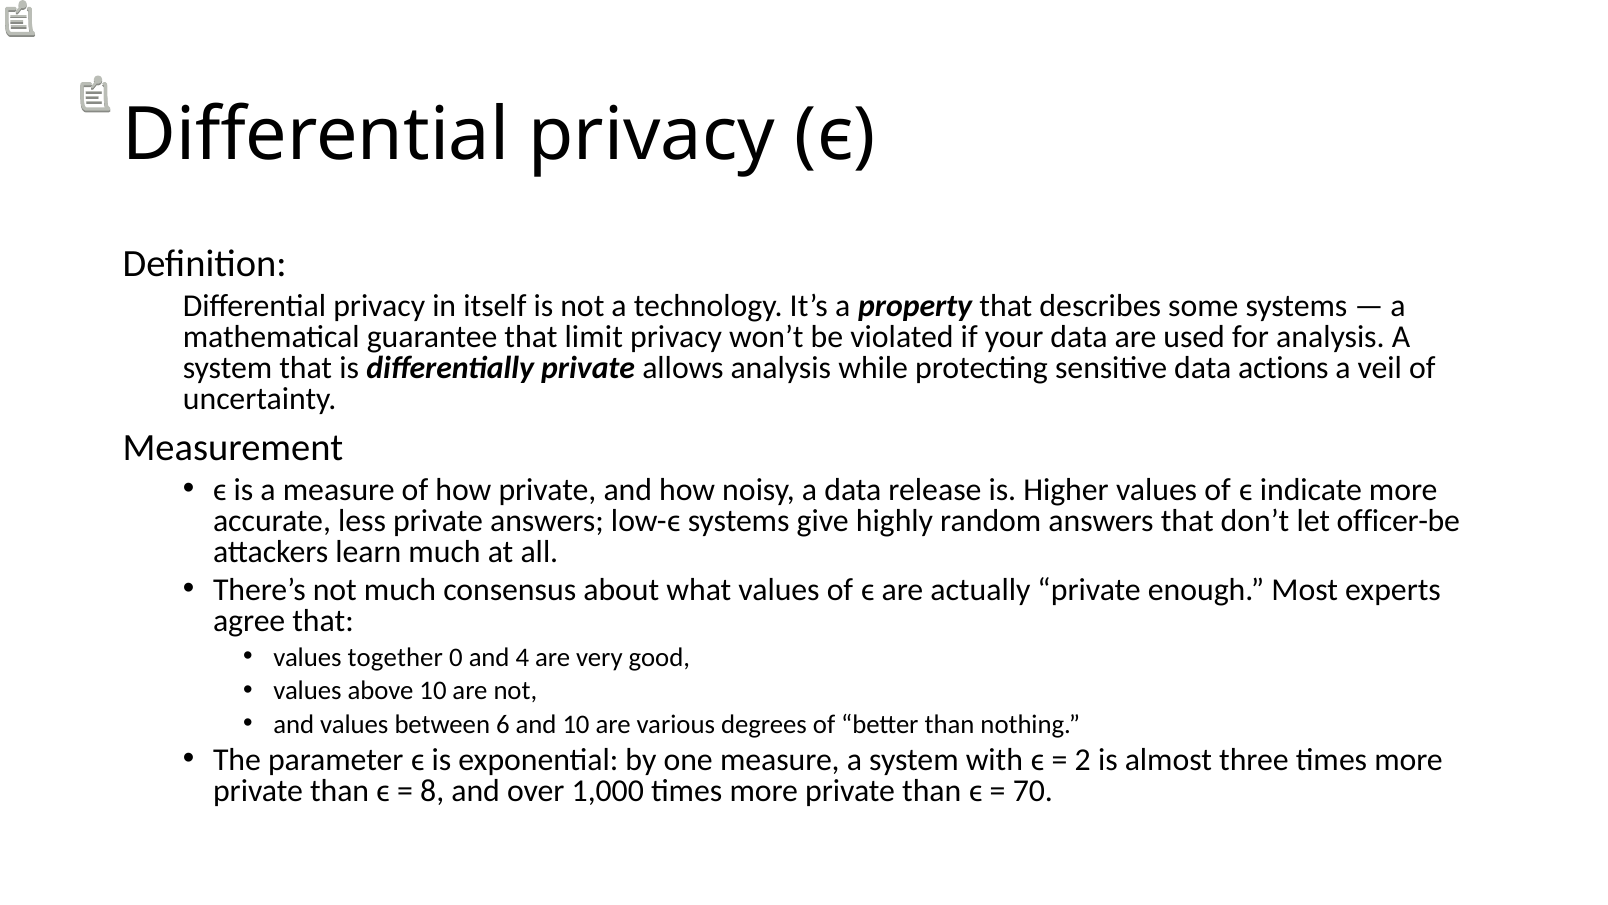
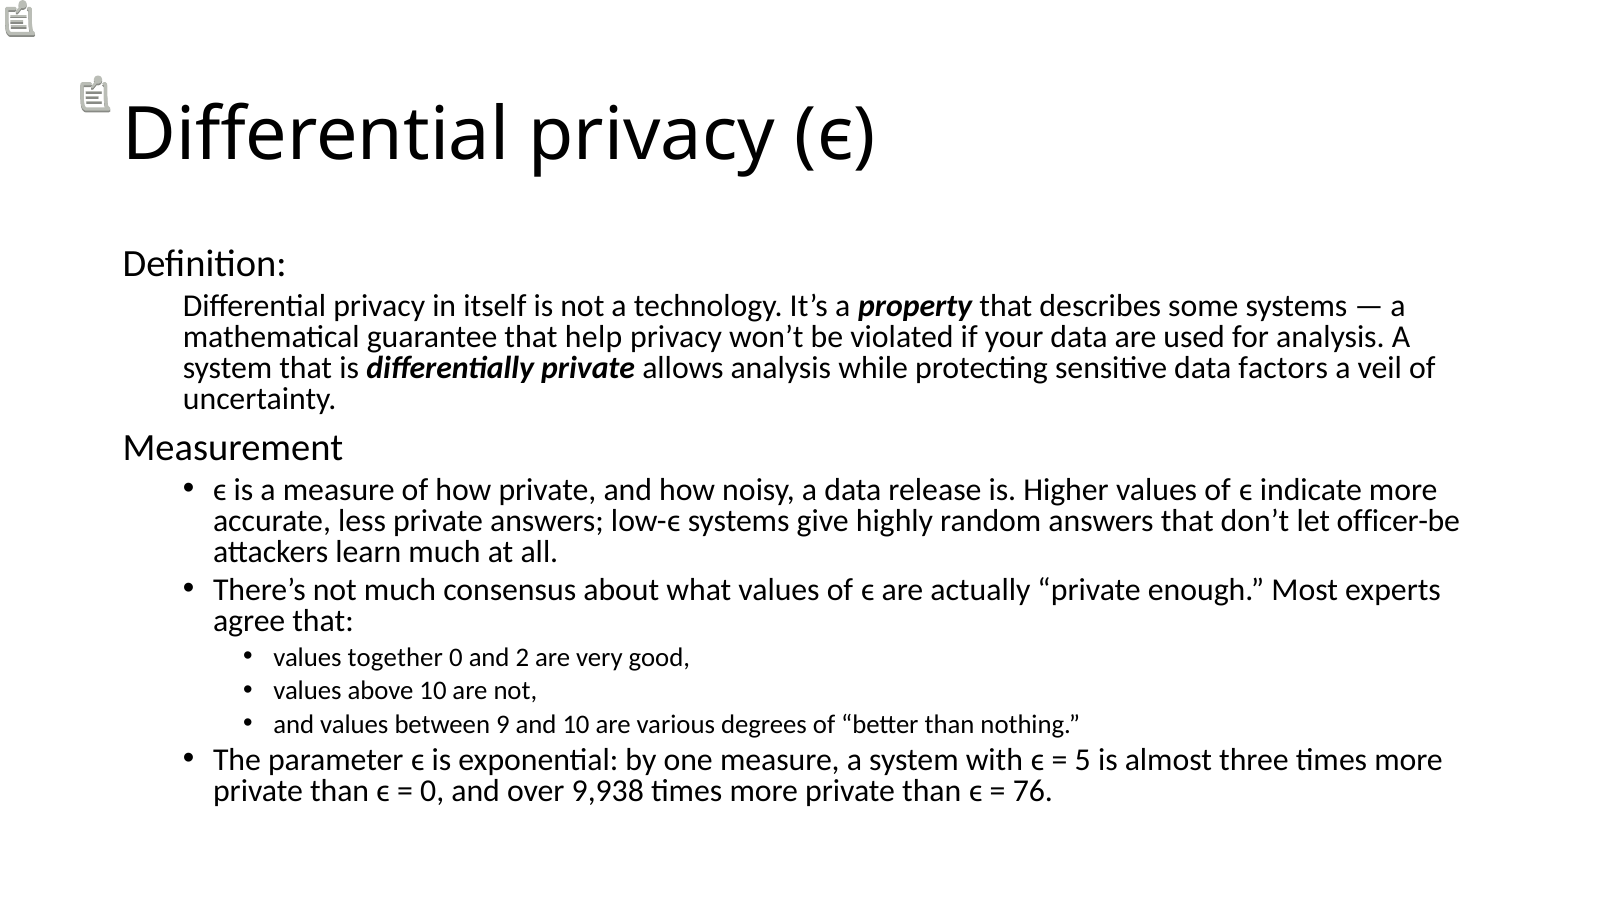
limit: limit -> help (594, 337)
actions: actions -> factors (1283, 368)
4: 4 -> 2 (522, 657)
6: 6 -> 9 (503, 724)
2: 2 -> 5 (1083, 760)
8: 8 -> 0 (432, 791)
1,000: 1,000 -> 9,938 (608, 791)
70: 70 -> 76 (1033, 791)
